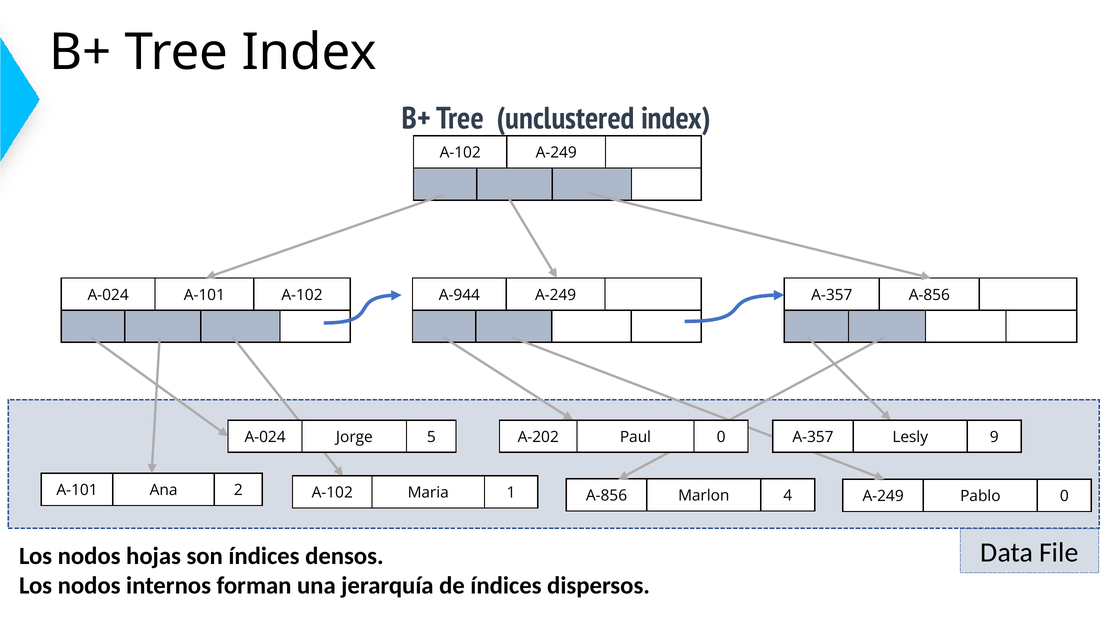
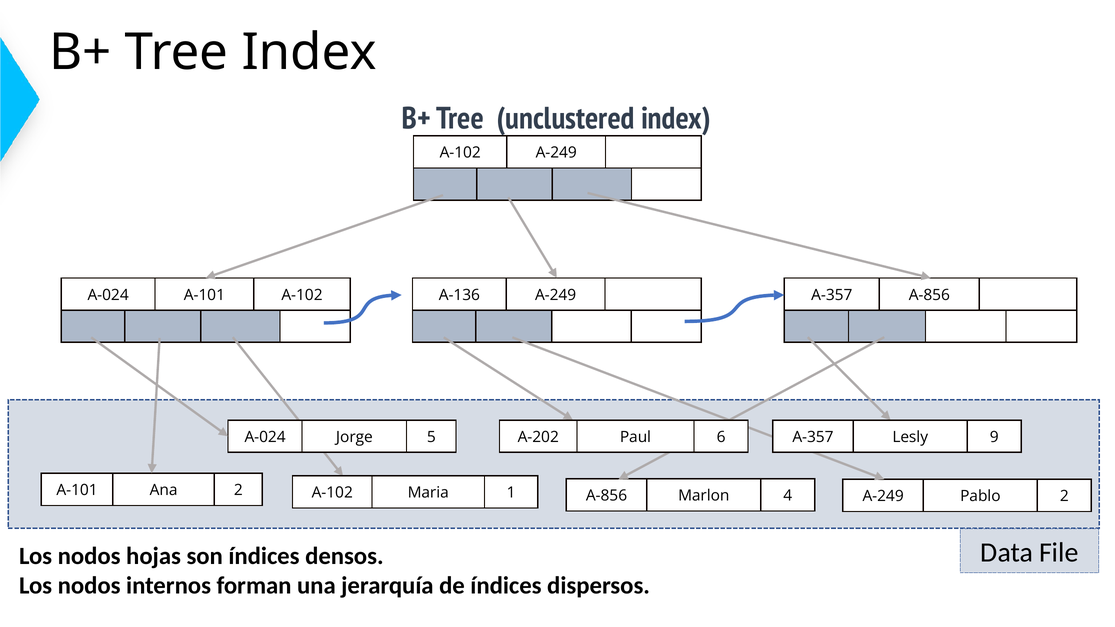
A-944: A-944 -> A-136 (459, 295)
Paul 0: 0 -> 6 (721, 437)
Pablo 0: 0 -> 2 (1064, 496)
